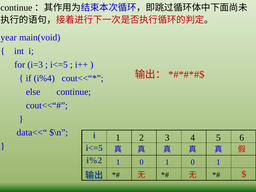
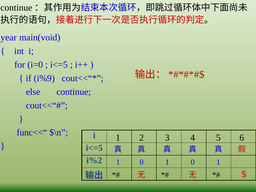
i=3: i=3 -> i=0 (35, 65)
i%4: i%4 -> i%9 (44, 78)
data<<“: data<<“ -> func<<“ (32, 133)
